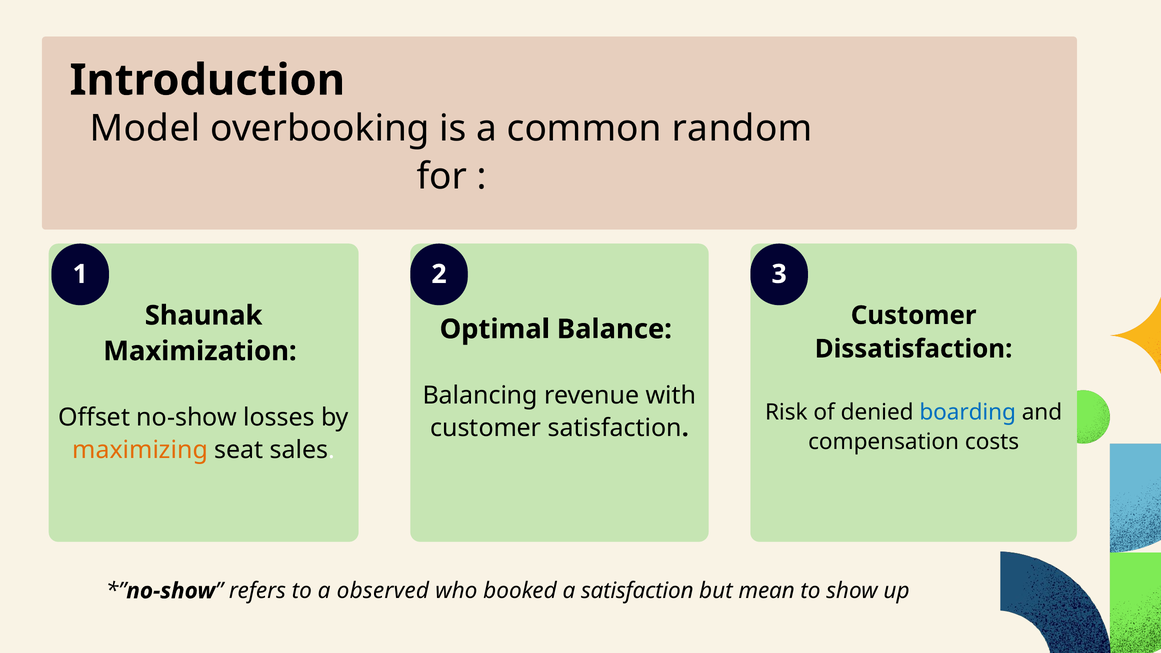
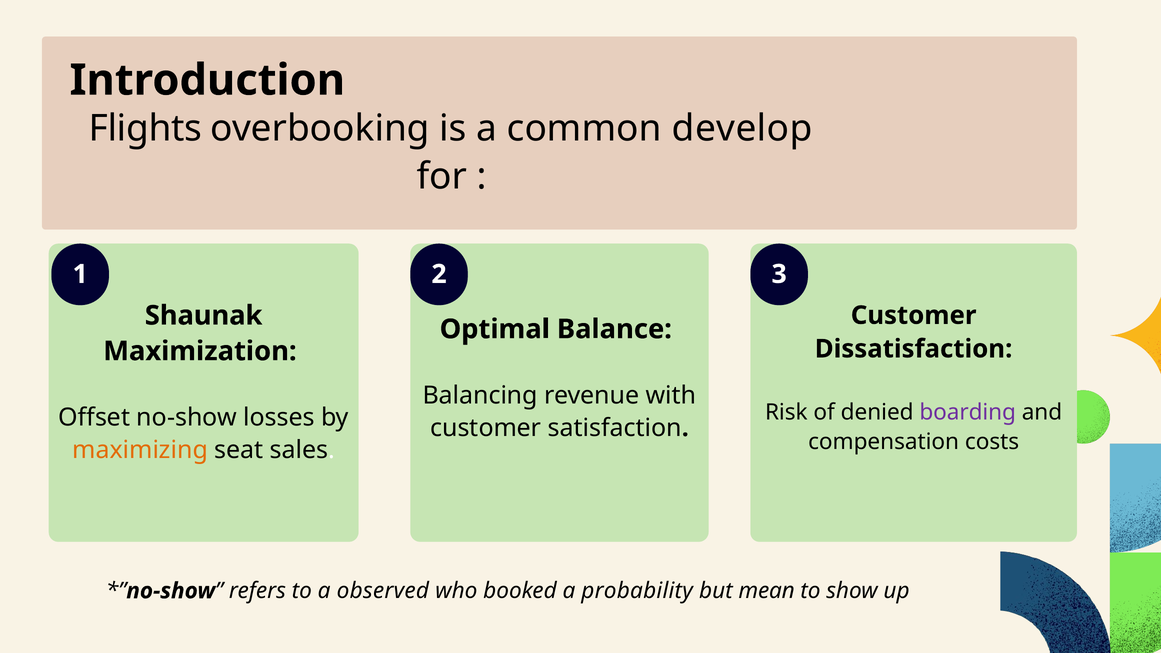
Model: Model -> Flights (145, 128)
random: random -> develop (742, 128)
boarding colour: blue -> purple (968, 412)
a satisfaction: satisfaction -> probability (637, 591)
